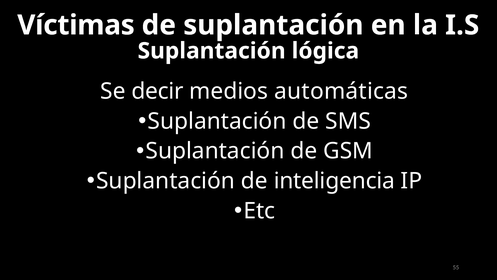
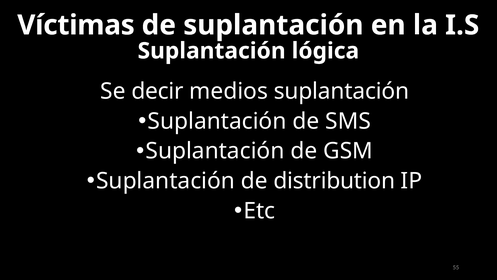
medios automáticas: automáticas -> suplantación (341, 91)
inteligencia: inteligencia -> distribution (334, 181)
